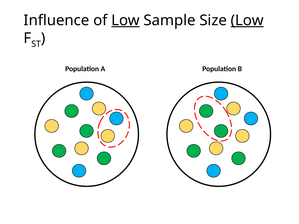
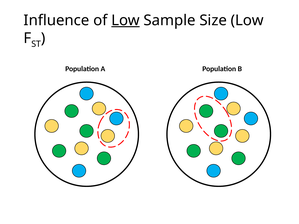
Low underline: present -> none (247, 20)
